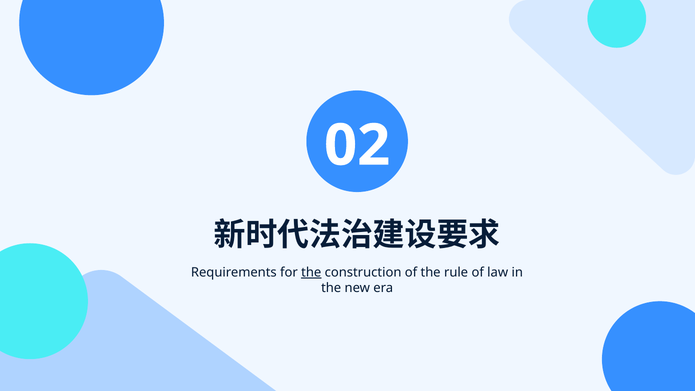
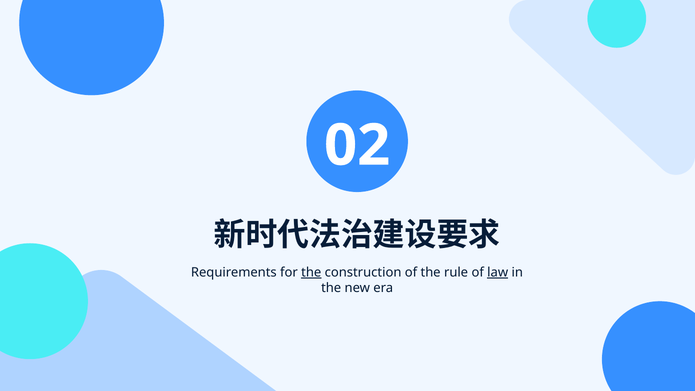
law underline: none -> present (498, 272)
